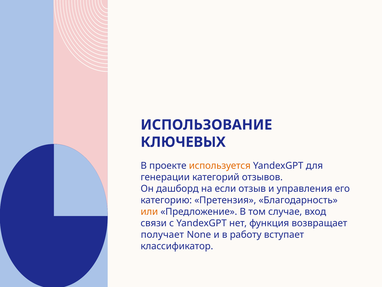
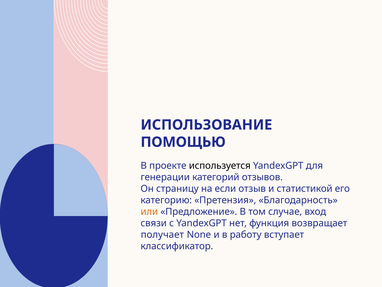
КЛЮЧЕВЫХ: КЛЮЧЕВЫХ -> ПОМОЩЬЮ (183, 142)
используется colour: orange -> black (220, 166)
дашборд: дашборд -> страницу (177, 188)
управления: управления -> статистикой (305, 188)
